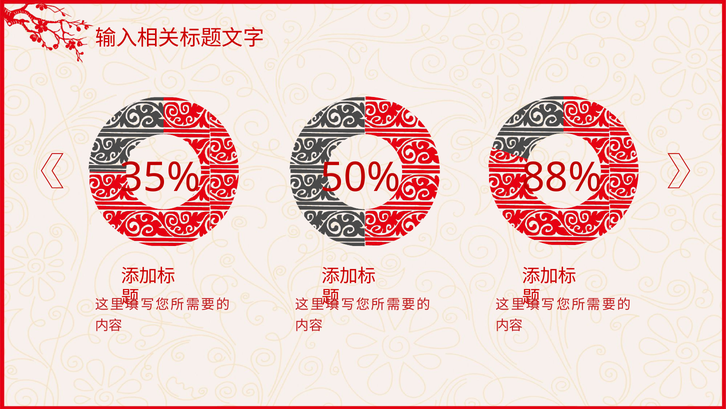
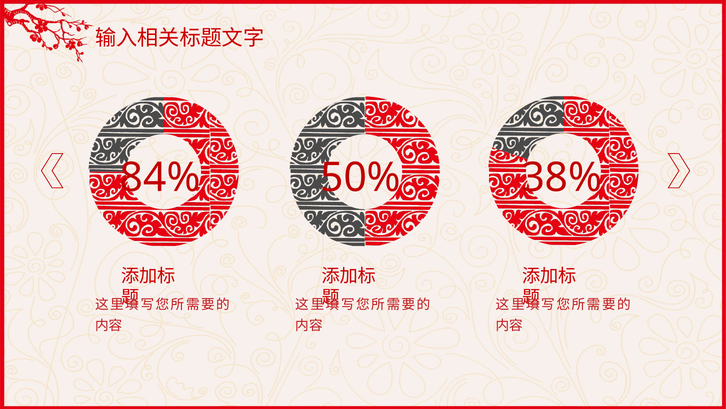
35%: 35% -> 84% (160, 178)
88%: 88% -> 38% (562, 178)
